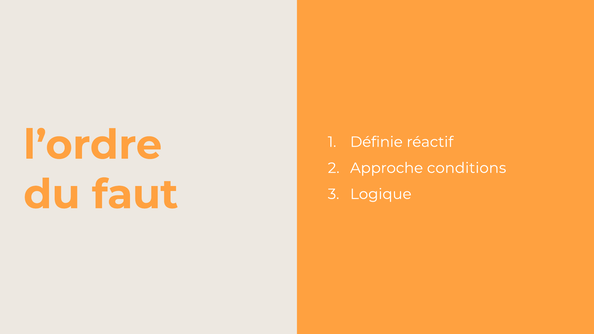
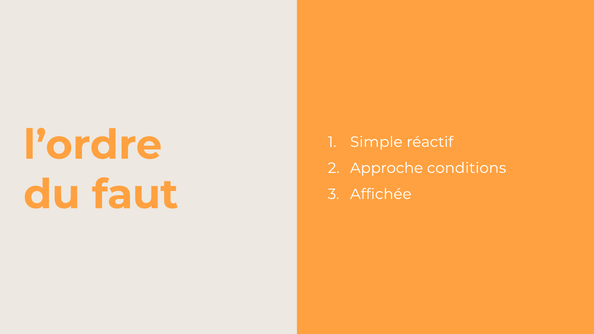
Définie: Définie -> Simple (376, 142)
Logique: Logique -> Affichée (381, 194)
